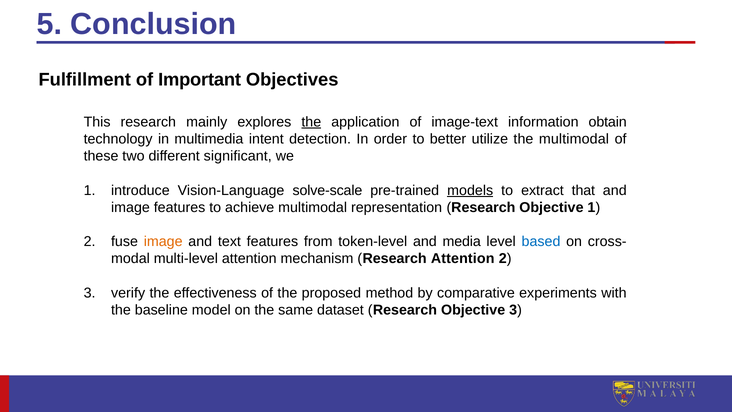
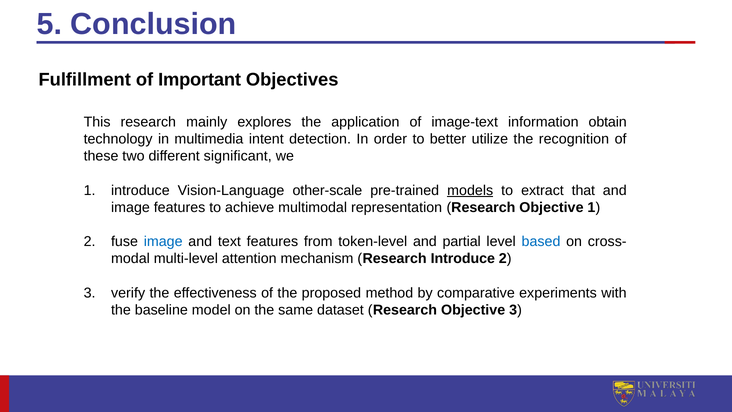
the underline: present -> none (311, 122)
the multimodal: multimodal -> recognition (574, 139)
solve-scale: solve-scale -> other-scale (327, 190)
image colour: orange -> blue (163, 242)
media: media -> partial (462, 242)
Research Attention: Attention -> Introduce (463, 259)
